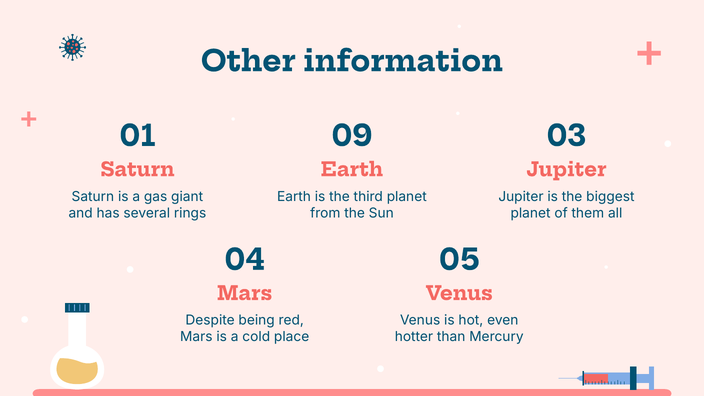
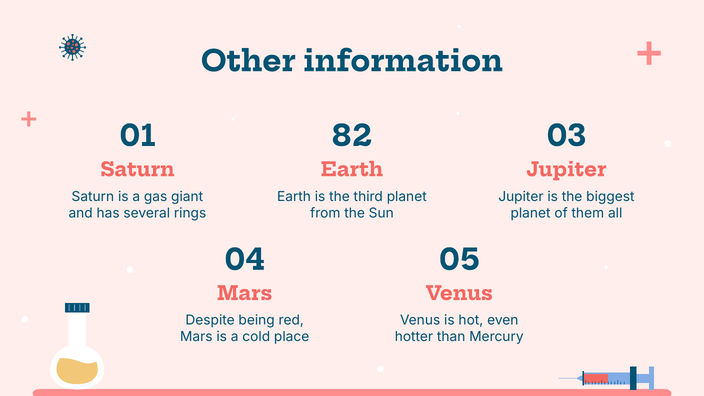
09: 09 -> 82 (352, 136)
